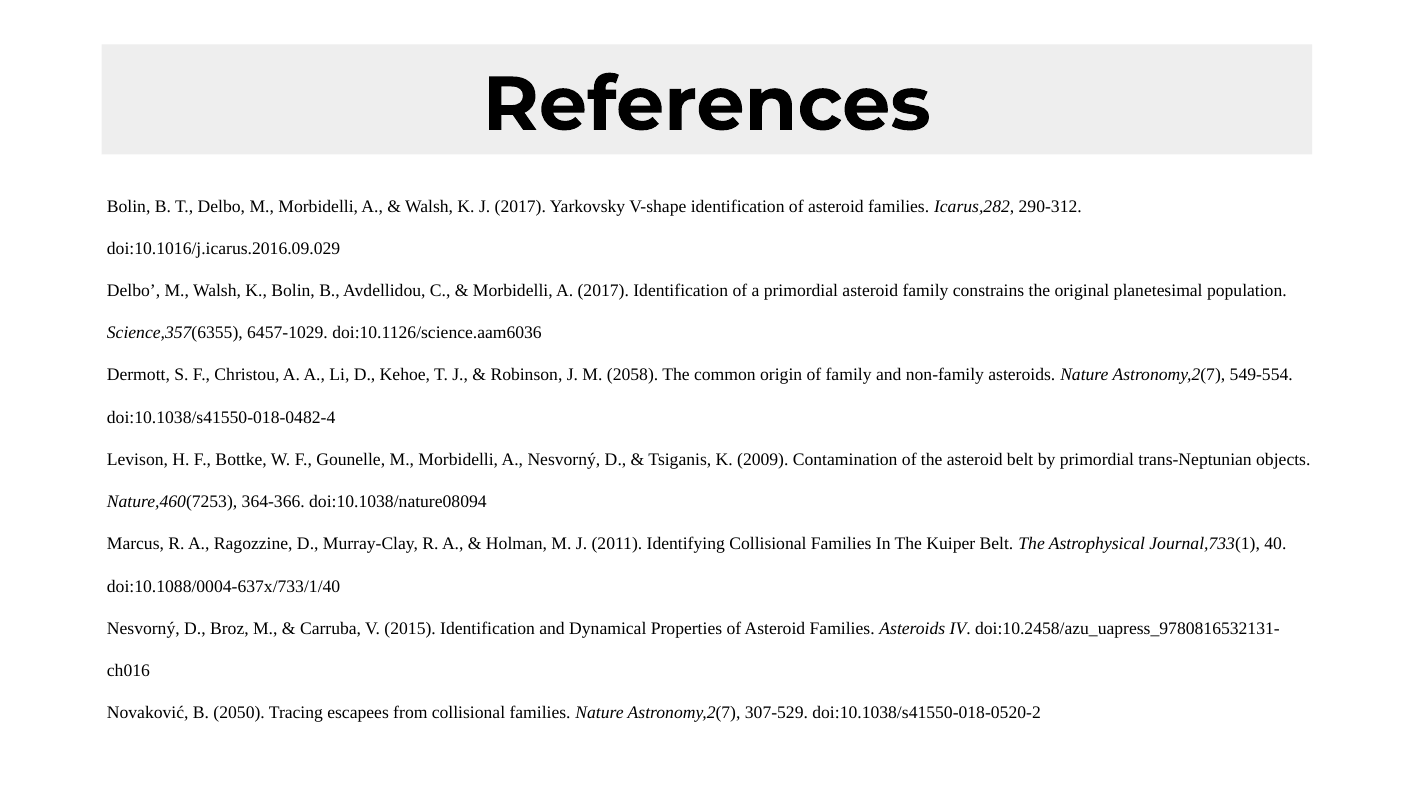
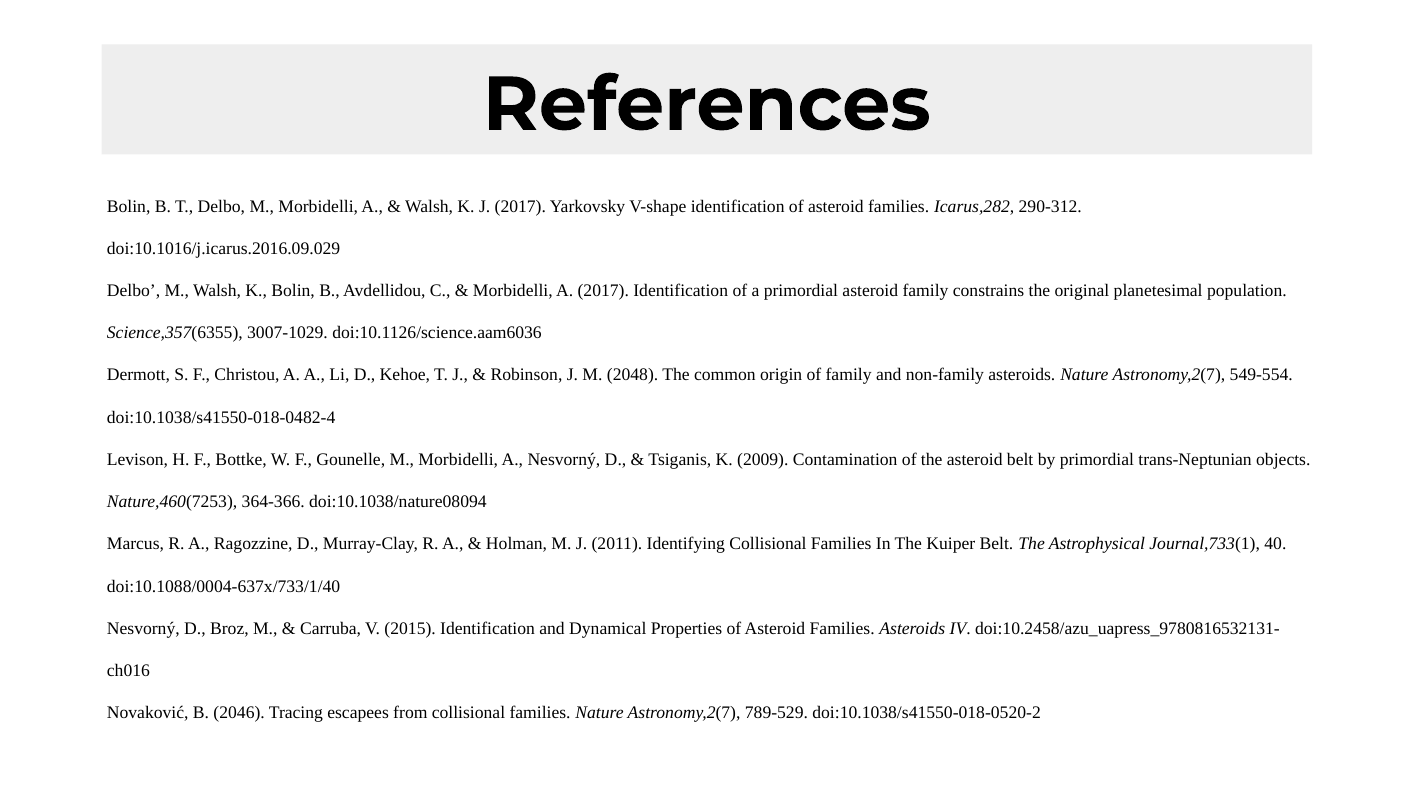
6457-1029: 6457-1029 -> 3007-1029 (288, 333)
2058: 2058 -> 2048 (633, 375)
2050: 2050 -> 2046 (239, 713)
307-529: 307-529 -> 789-529 (776, 713)
